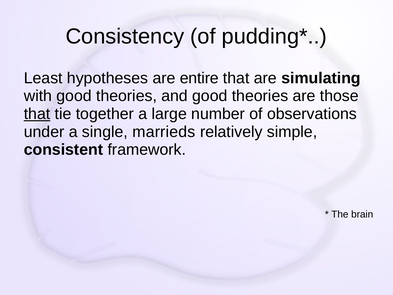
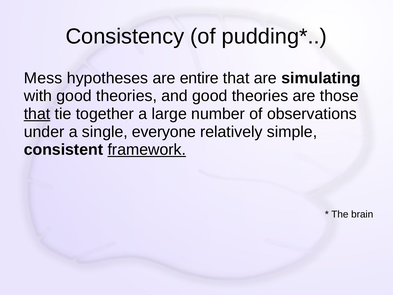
Least: Least -> Mess (43, 78)
marrieds: marrieds -> everyone (164, 132)
framework underline: none -> present (147, 150)
